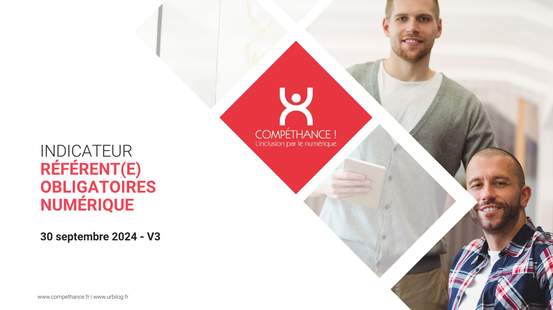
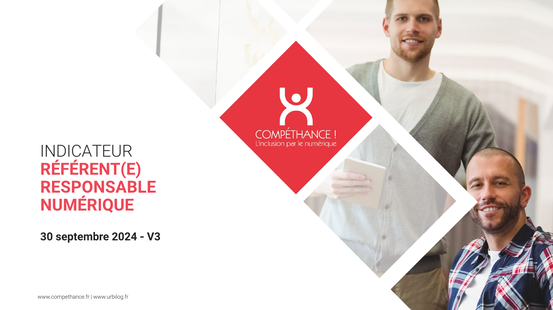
OBLIGATOIRES: OBLIGATOIRES -> RESPONSABLE (98, 187)
